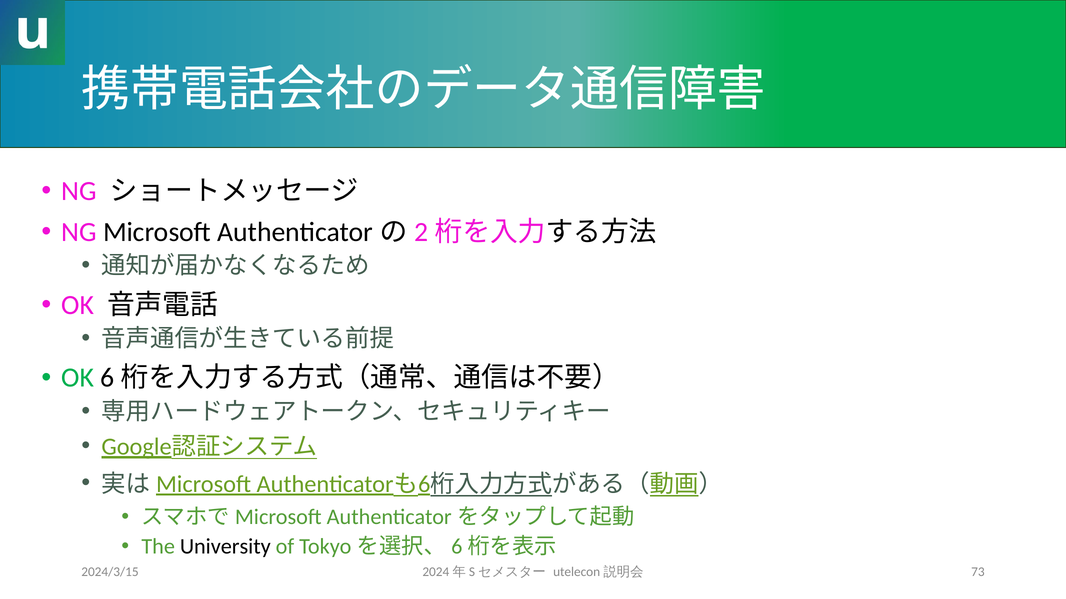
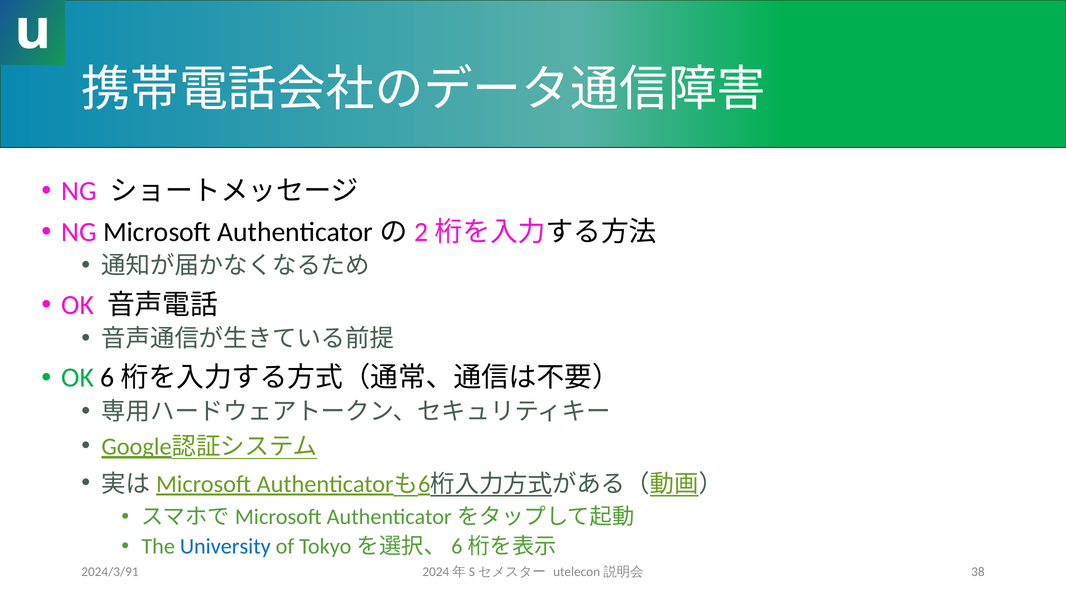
University colour: black -> blue (225, 547)
2024/3/15: 2024/3/15 -> 2024/3/91 (110, 573)
73: 73 -> 38 (978, 572)
